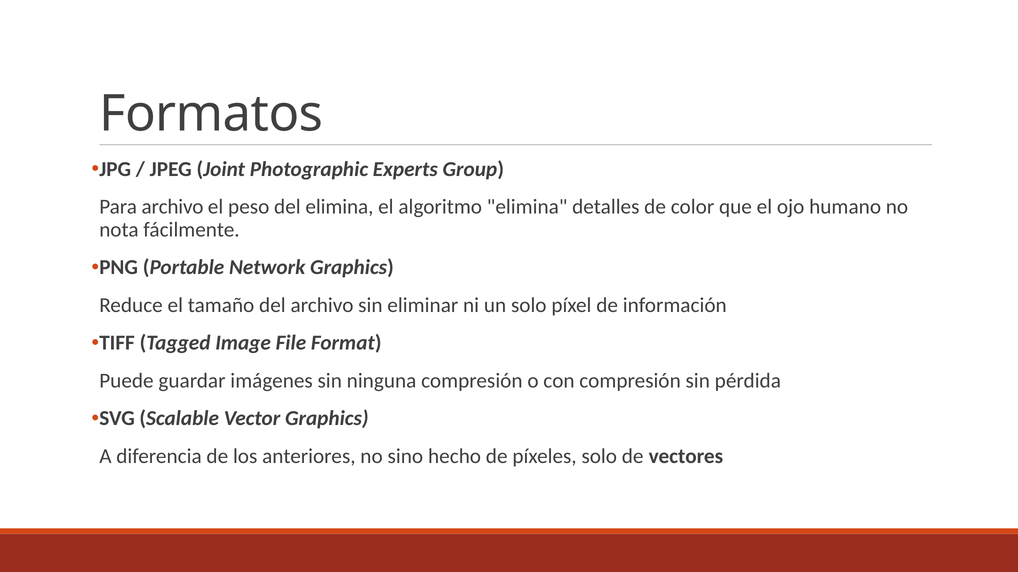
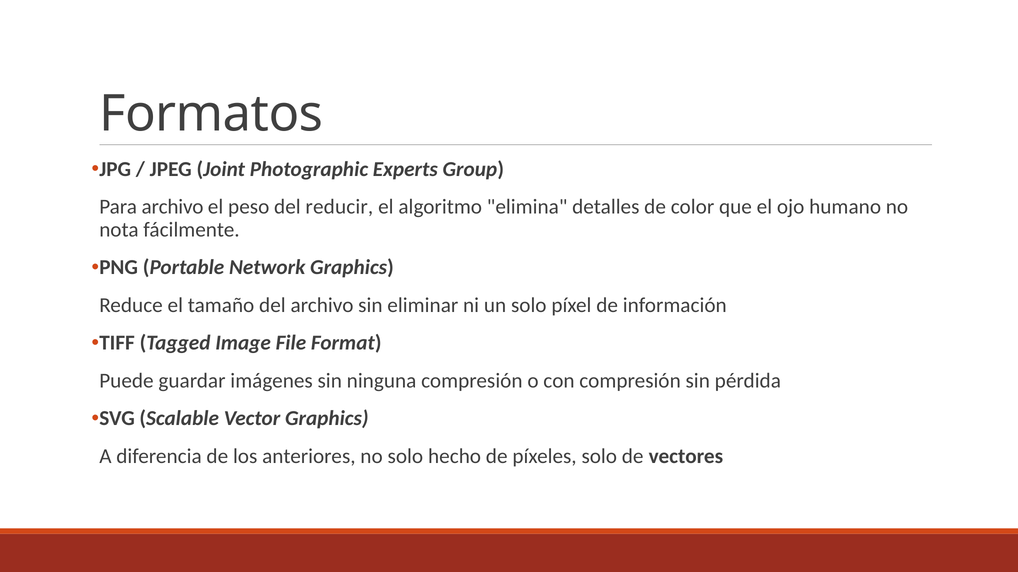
del elimina: elimina -> reducir (339, 207)
no sino: sino -> solo (405, 457)
